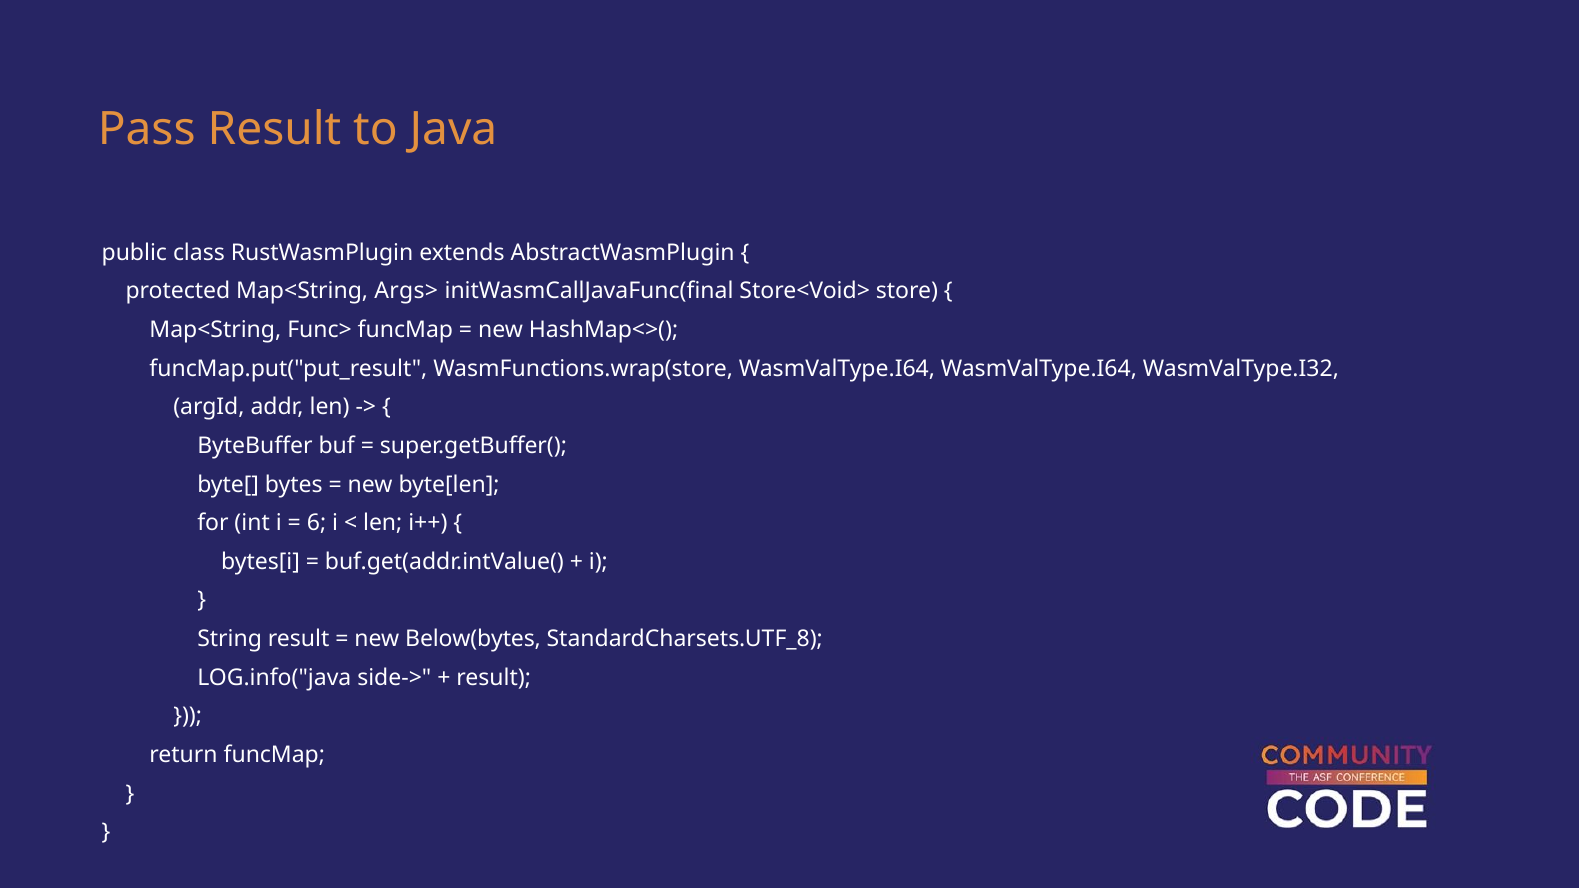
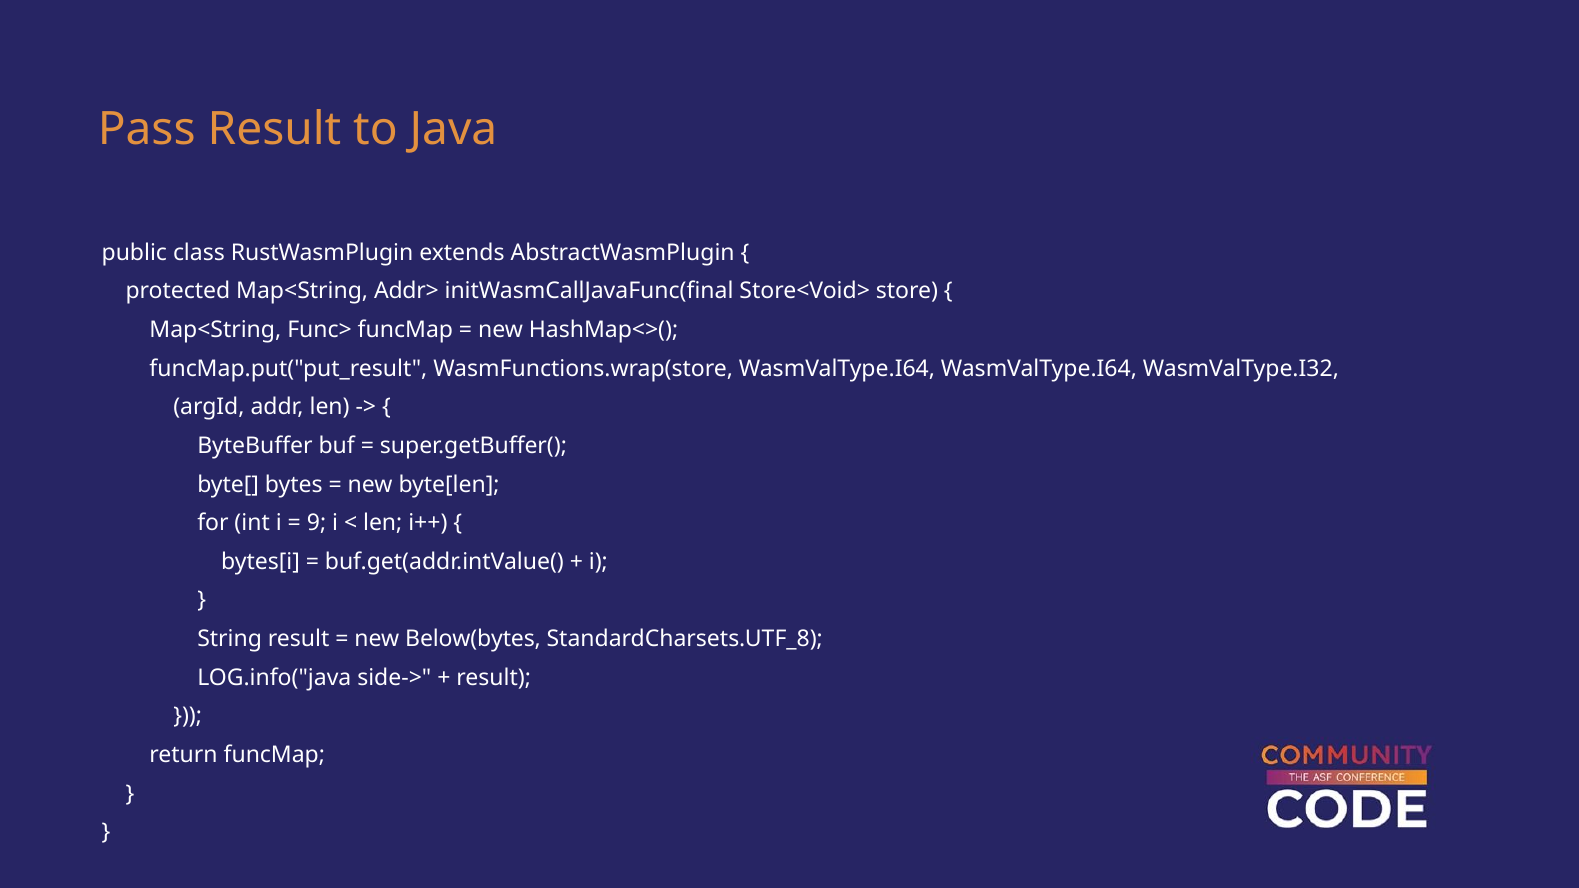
Args>: Args> -> Addr> (406, 291)
6: 6 -> 9 (317, 523)
